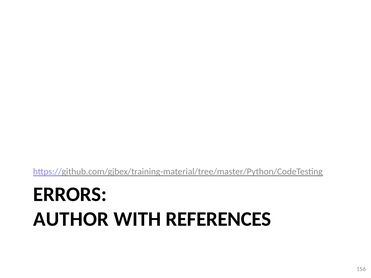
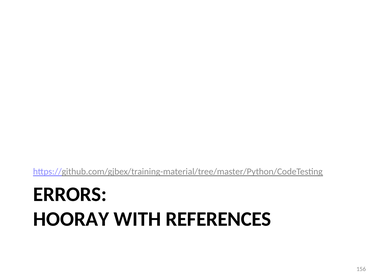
AUTHOR: AUTHOR -> HOORAY (71, 219)
